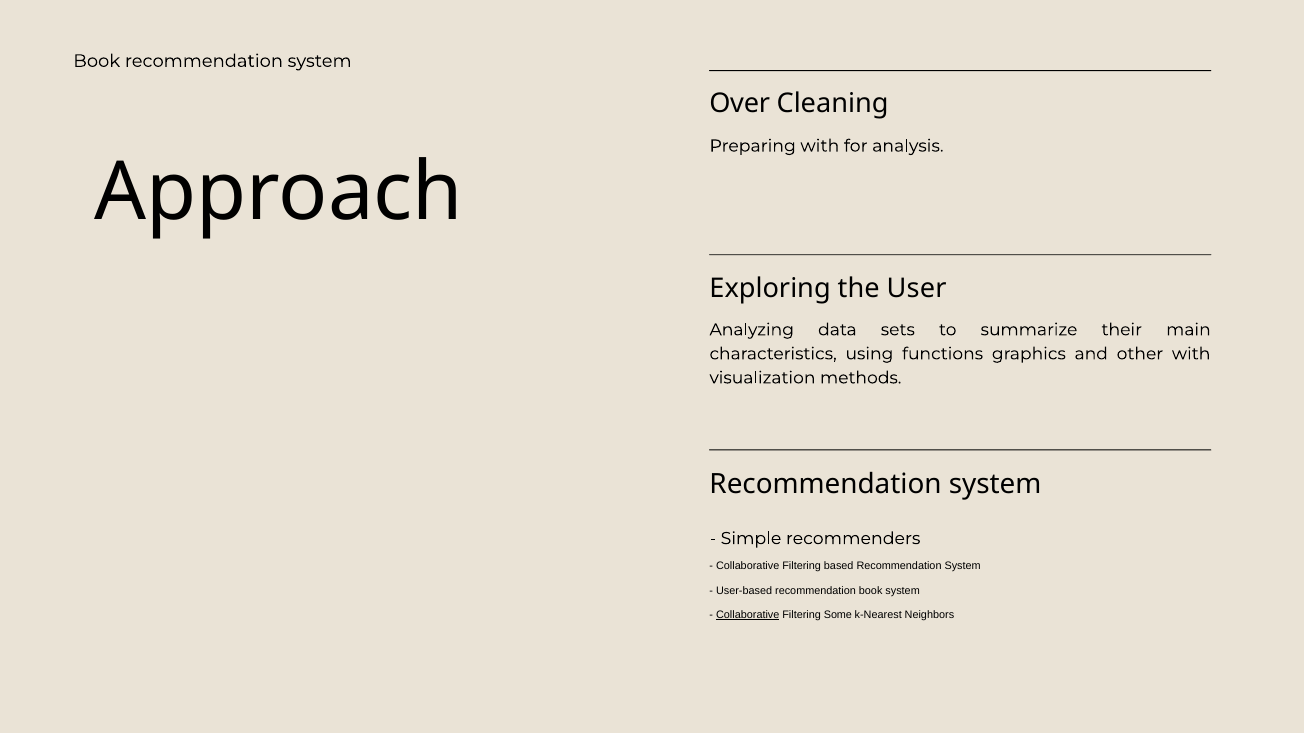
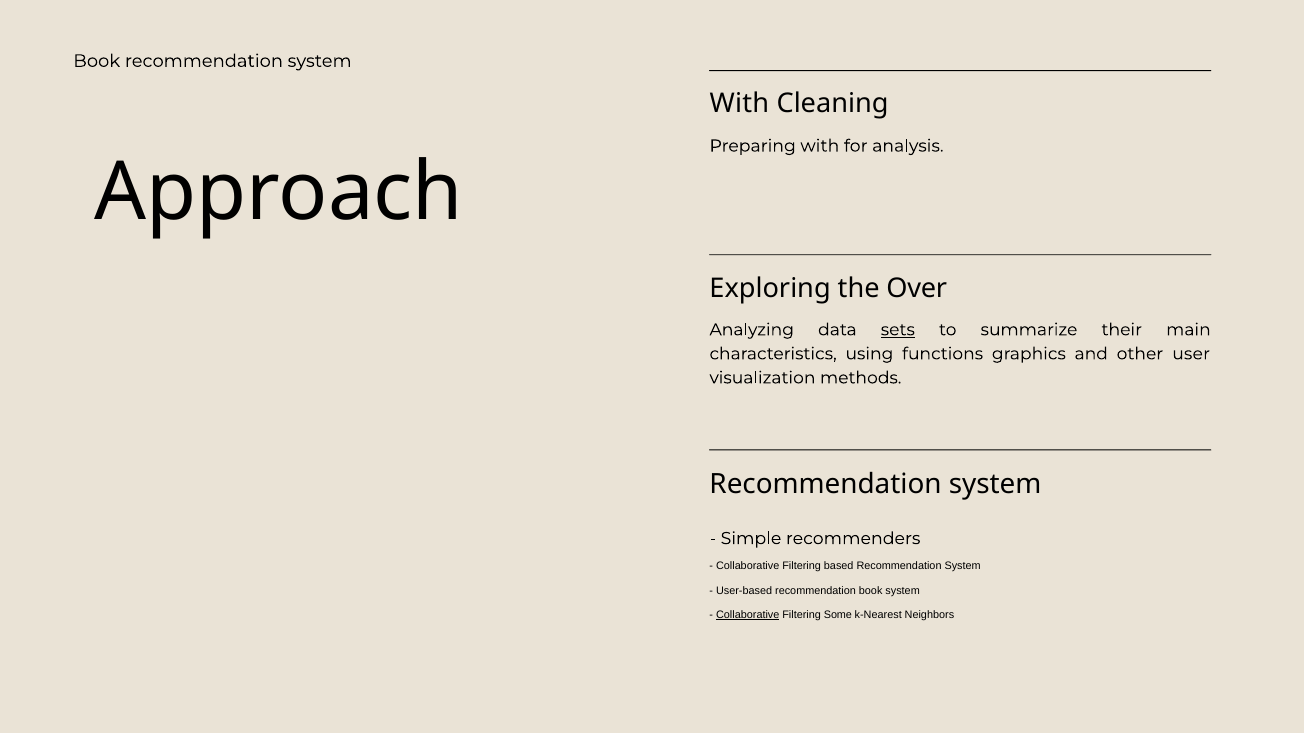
Over: Over -> With (739, 104)
User: User -> Over (917, 288)
sets underline: none -> present (898, 330)
other with: with -> user (1191, 354)
